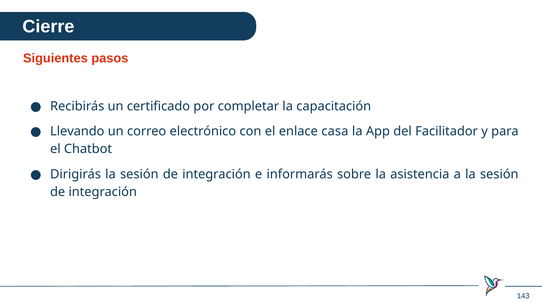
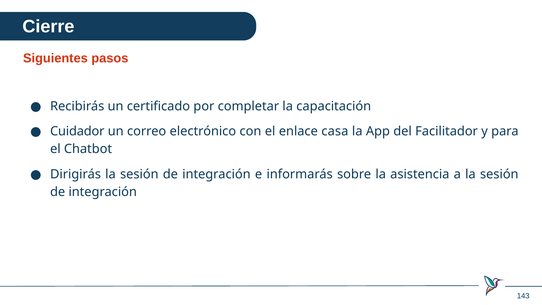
Llevando: Llevando -> Cuidador (77, 131)
